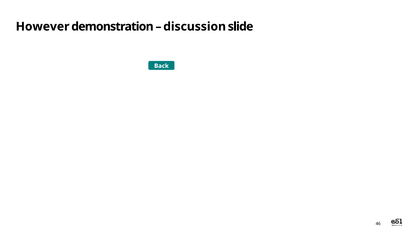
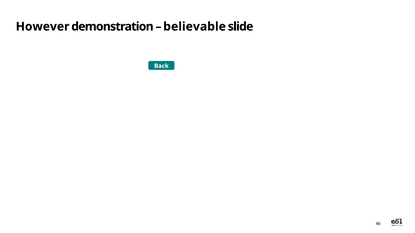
discussion: discussion -> believable (195, 27)
